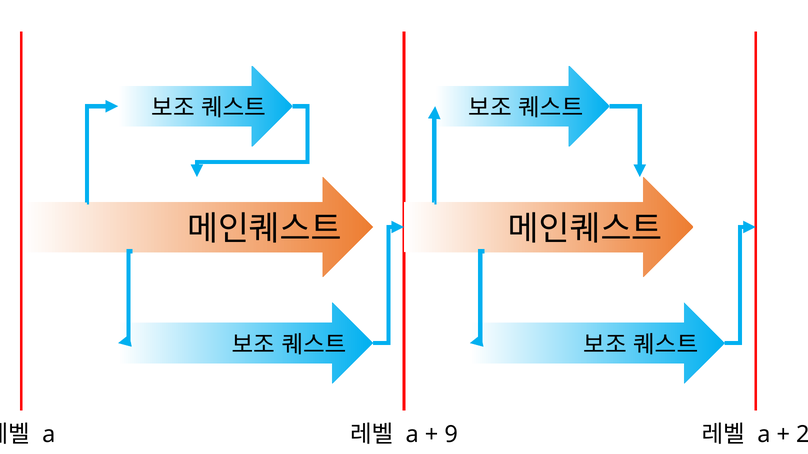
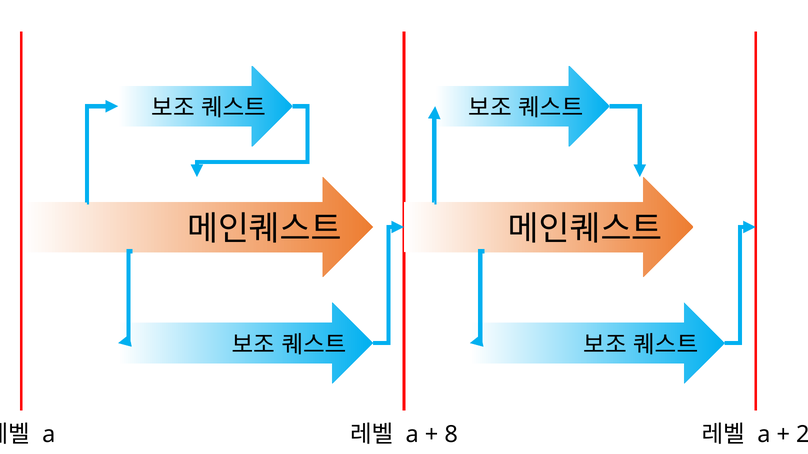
9: 9 -> 8 (451, 435)
